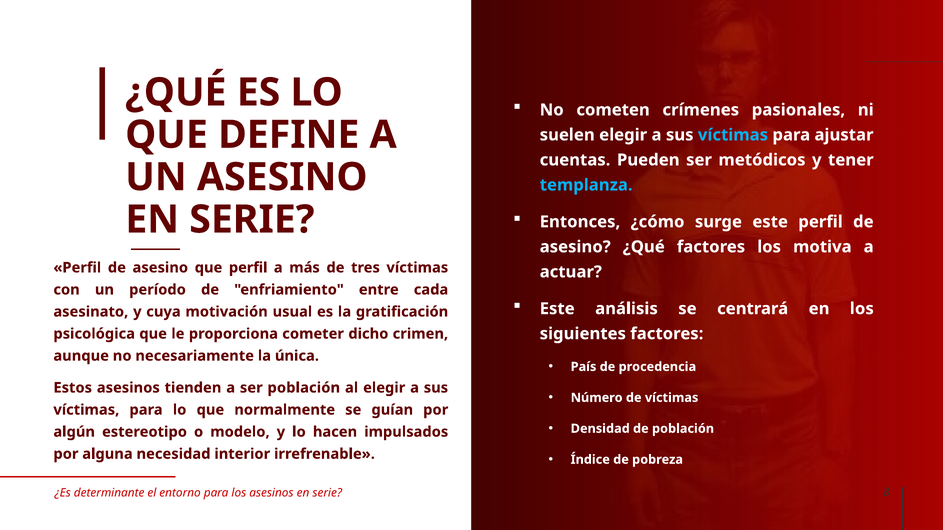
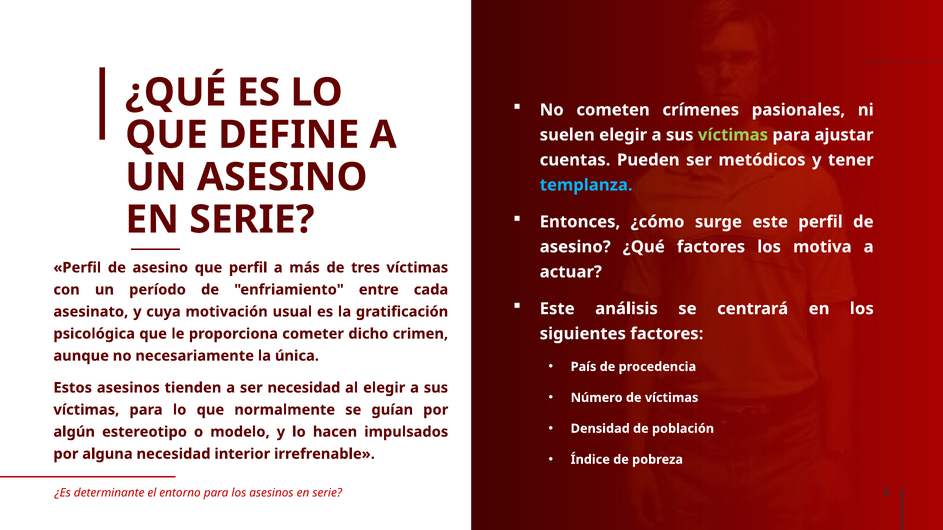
víctimas colour: light blue -> light green (733, 135)
ser población: población -> necesidad (304, 388)
8: 8 -> 9 (886, 493)
